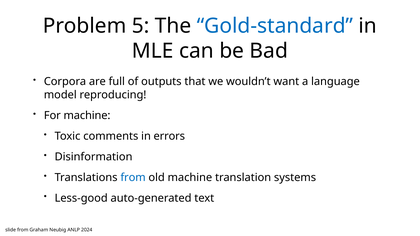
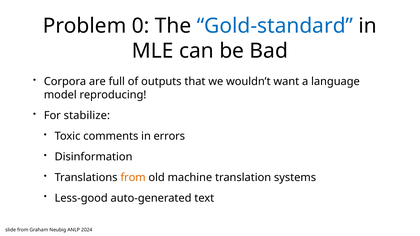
5: 5 -> 0 (141, 26)
For machine: machine -> stabilize (87, 116)
from colour: blue -> orange (133, 178)
